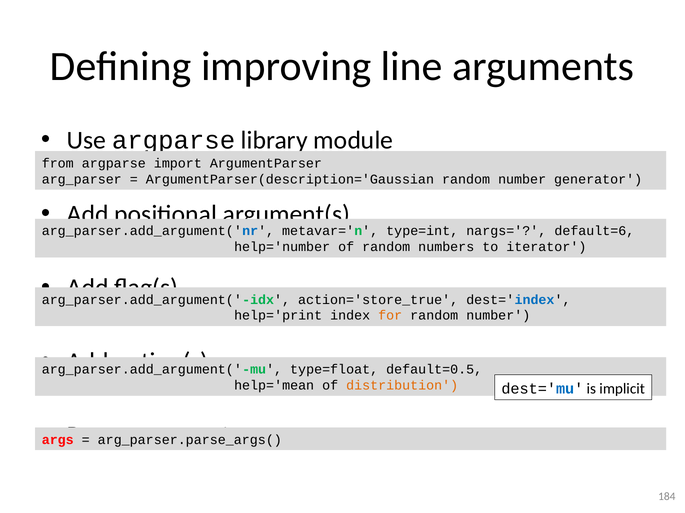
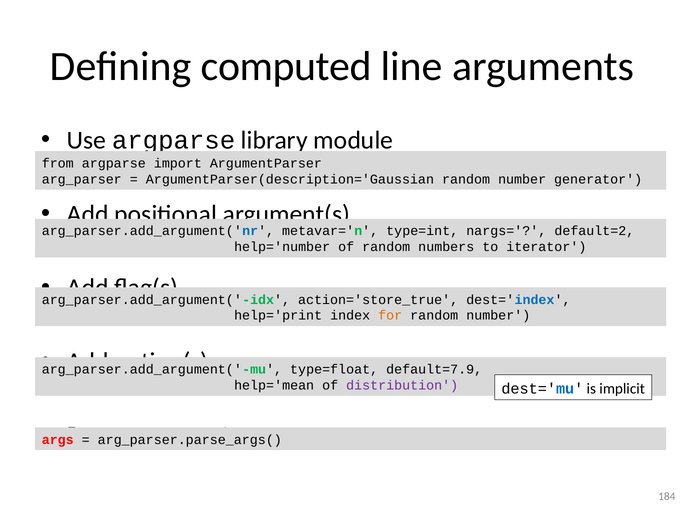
improving: improving -> computed (286, 66)
default=6: default=6 -> default=2 (594, 231)
default=0.5: default=0.5 -> default=7.9 (434, 370)
distribution colour: orange -> purple (402, 386)
